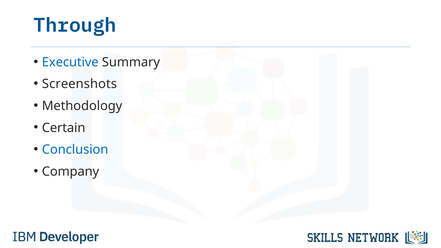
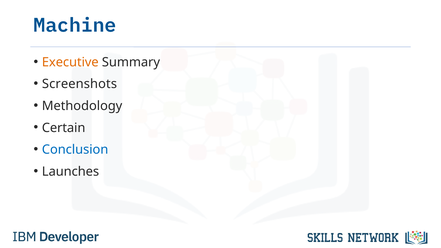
Through: Through -> Machine (75, 25)
Executive colour: blue -> orange (70, 62)
Company: Company -> Launches (70, 172)
